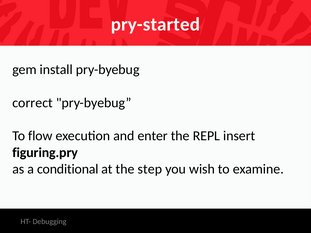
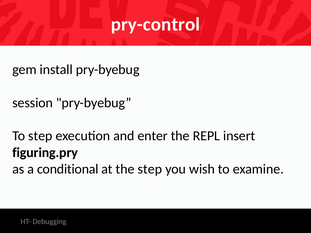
pry-started: pry-started -> pry-control (155, 24)
correct: correct -> session (33, 103)
To flow: flow -> step (40, 136)
